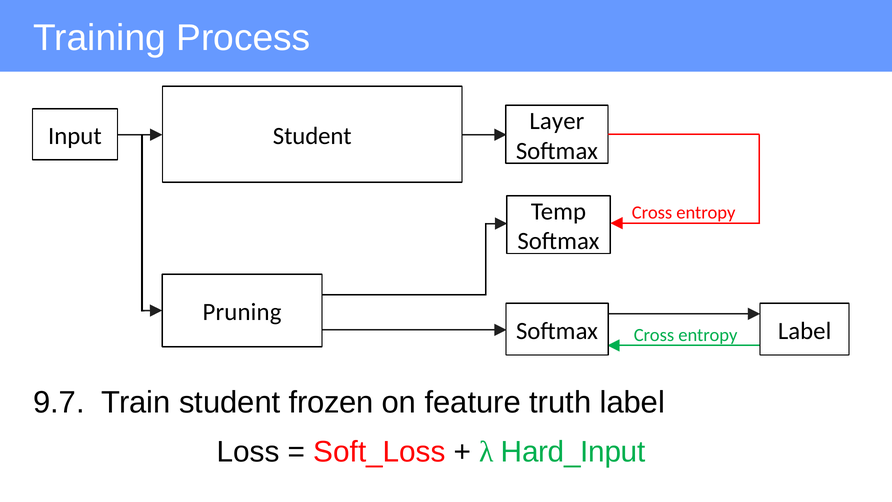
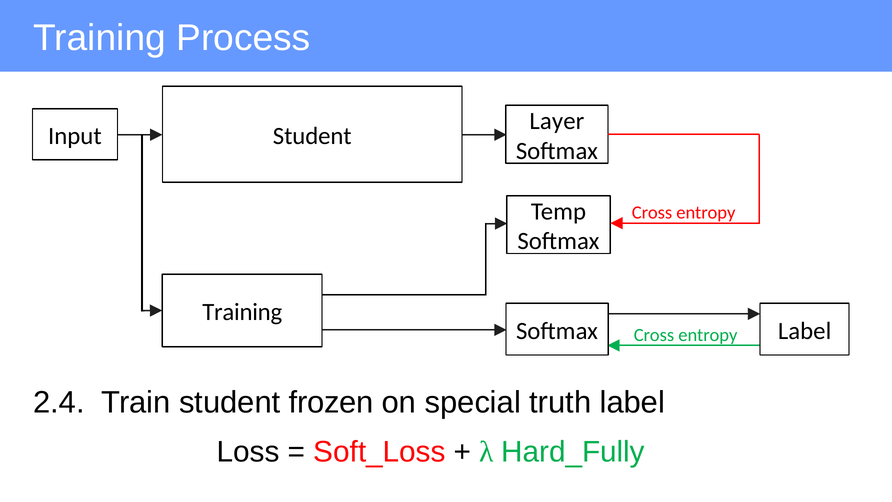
Pruning: Pruning -> Training (242, 312)
9.7: 9.7 -> 2.4 (59, 402)
feature: feature -> special (473, 402)
Hard_Input: Hard_Input -> Hard_Fully (573, 452)
